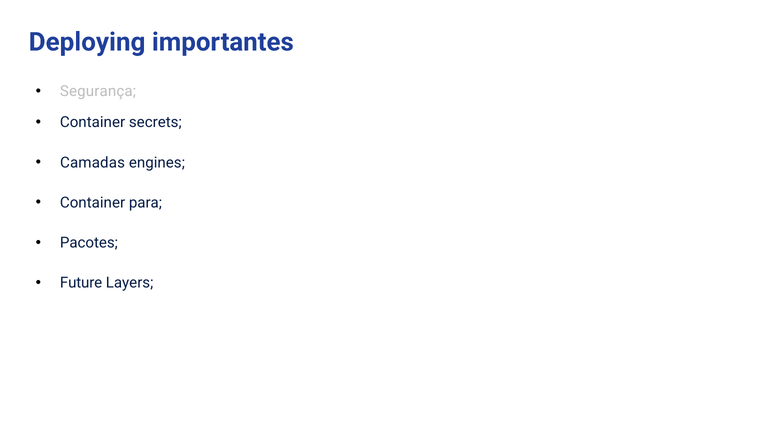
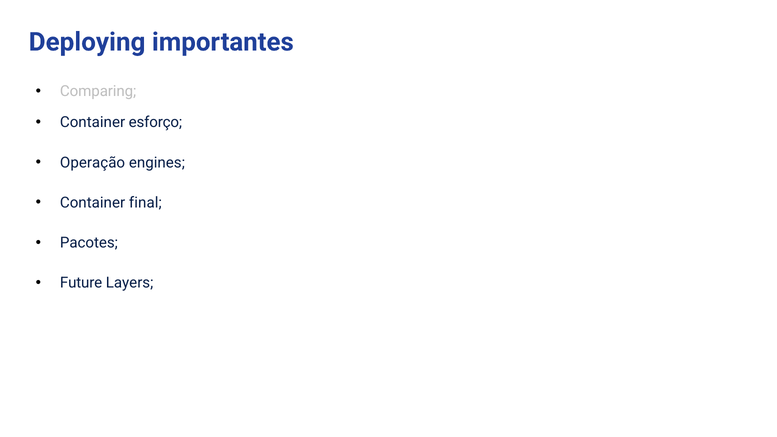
Segurança: Segurança -> Comparing (98, 91)
secrets: secrets -> esforço (155, 122)
Camadas: Camadas -> Operação (93, 163)
para: para -> final (145, 203)
